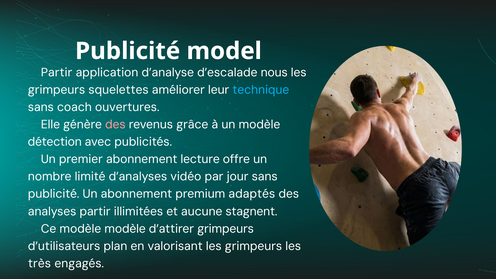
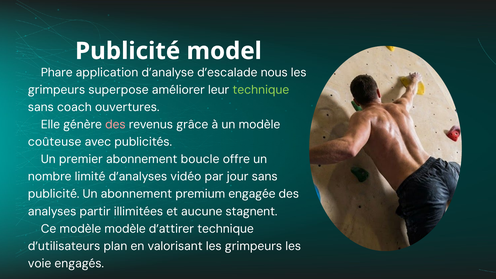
Partir: Partir -> Phare (57, 72)
squelettes: squelettes -> superpose (119, 90)
technique colour: light blue -> light green (261, 90)
détection: détection -> coûteuse (55, 142)
lecture: lecture -> boucle (200, 159)
adaptés: adaptés -> engagée (252, 194)
d’attirer grimpeurs: grimpeurs -> technique (226, 229)
très: très -> voie (40, 263)
